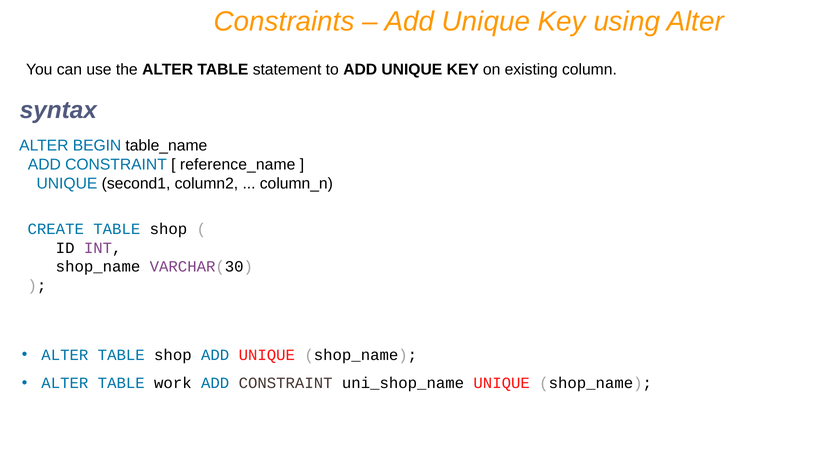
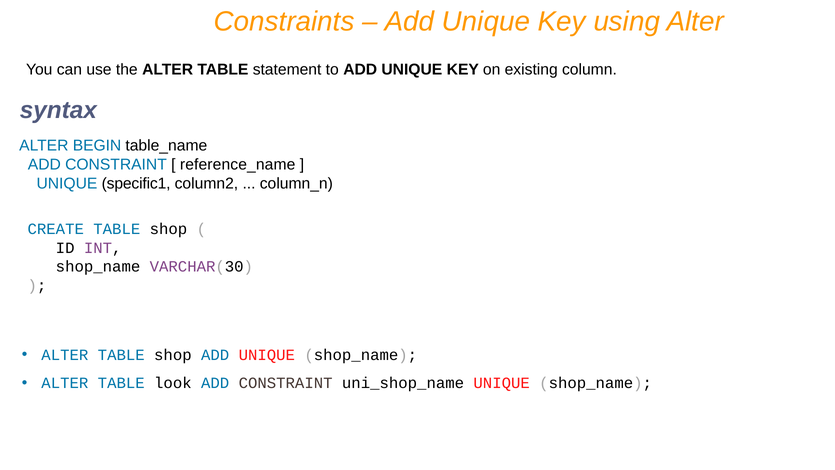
second1: second1 -> specific1 (136, 183)
work: work -> look (173, 383)
